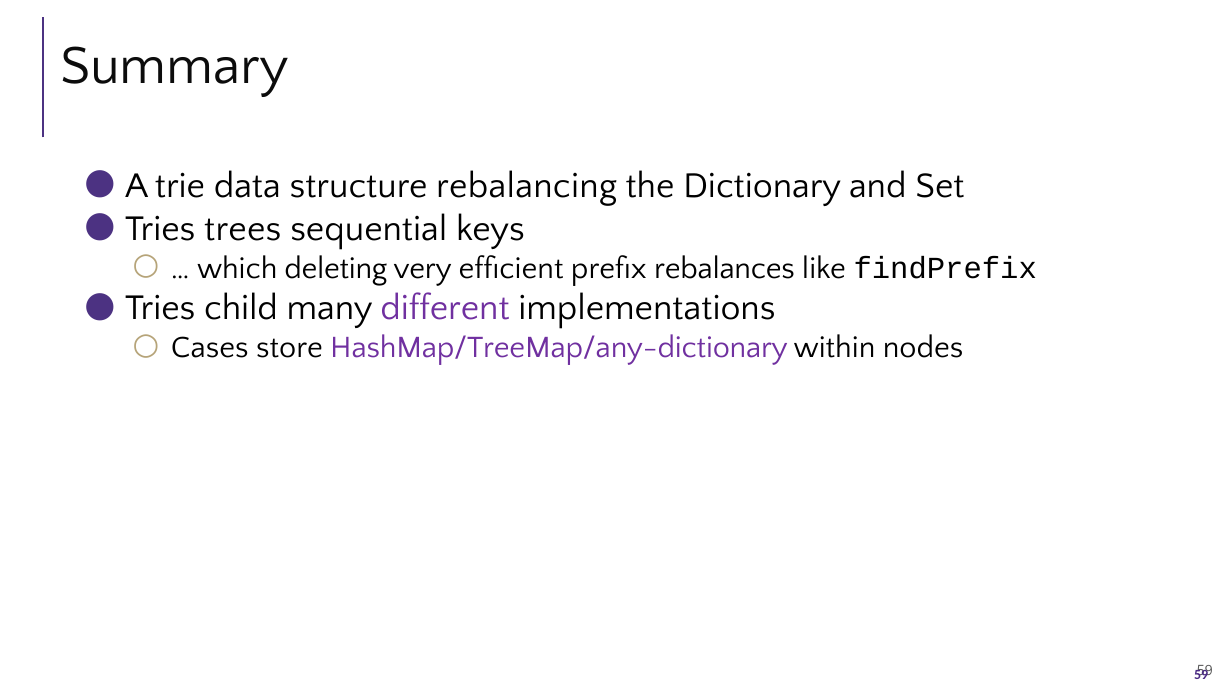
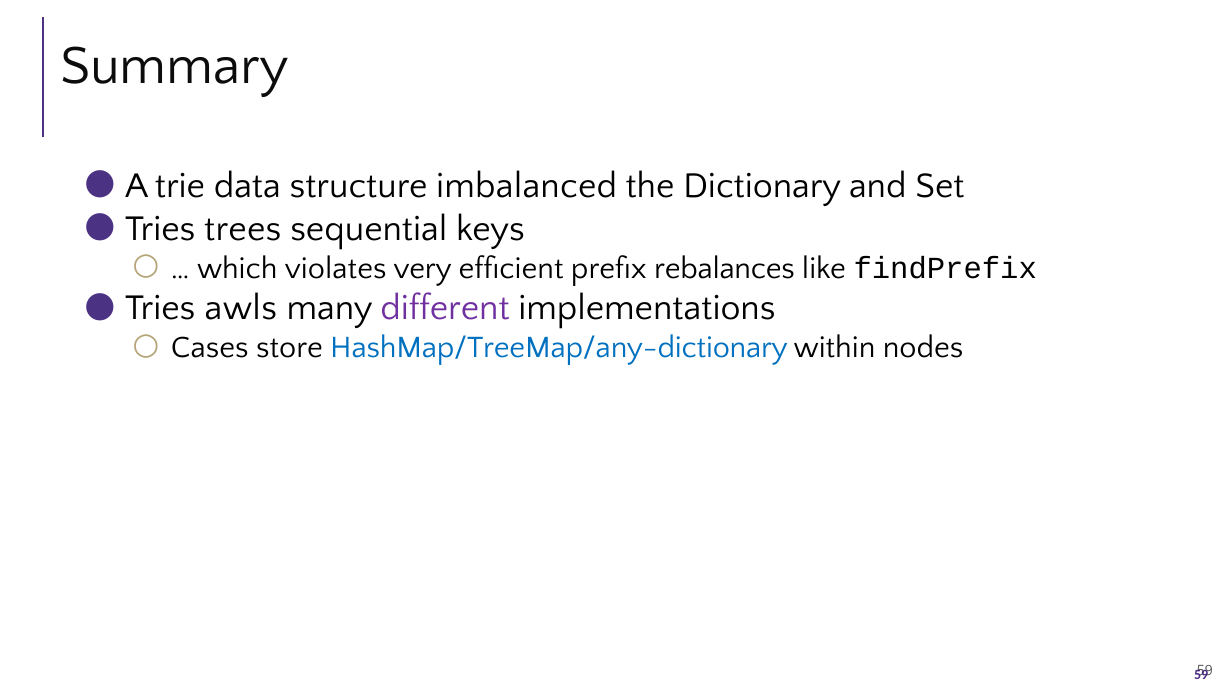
rebalancing: rebalancing -> imbalanced (527, 185)
deleting: deleting -> violates (336, 268)
child: child -> awls (241, 308)
HashMap/TreeMap/any-dictionary colour: purple -> blue (559, 347)
